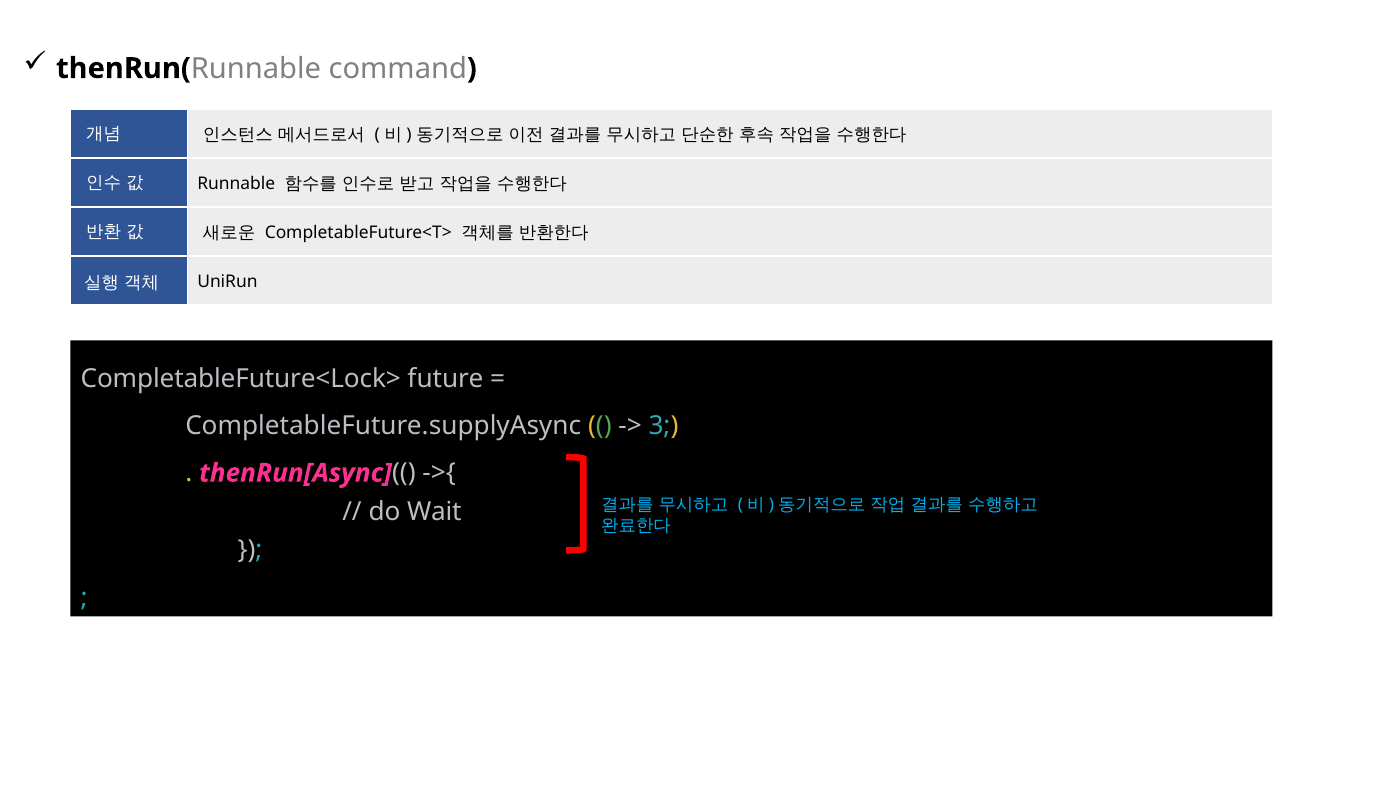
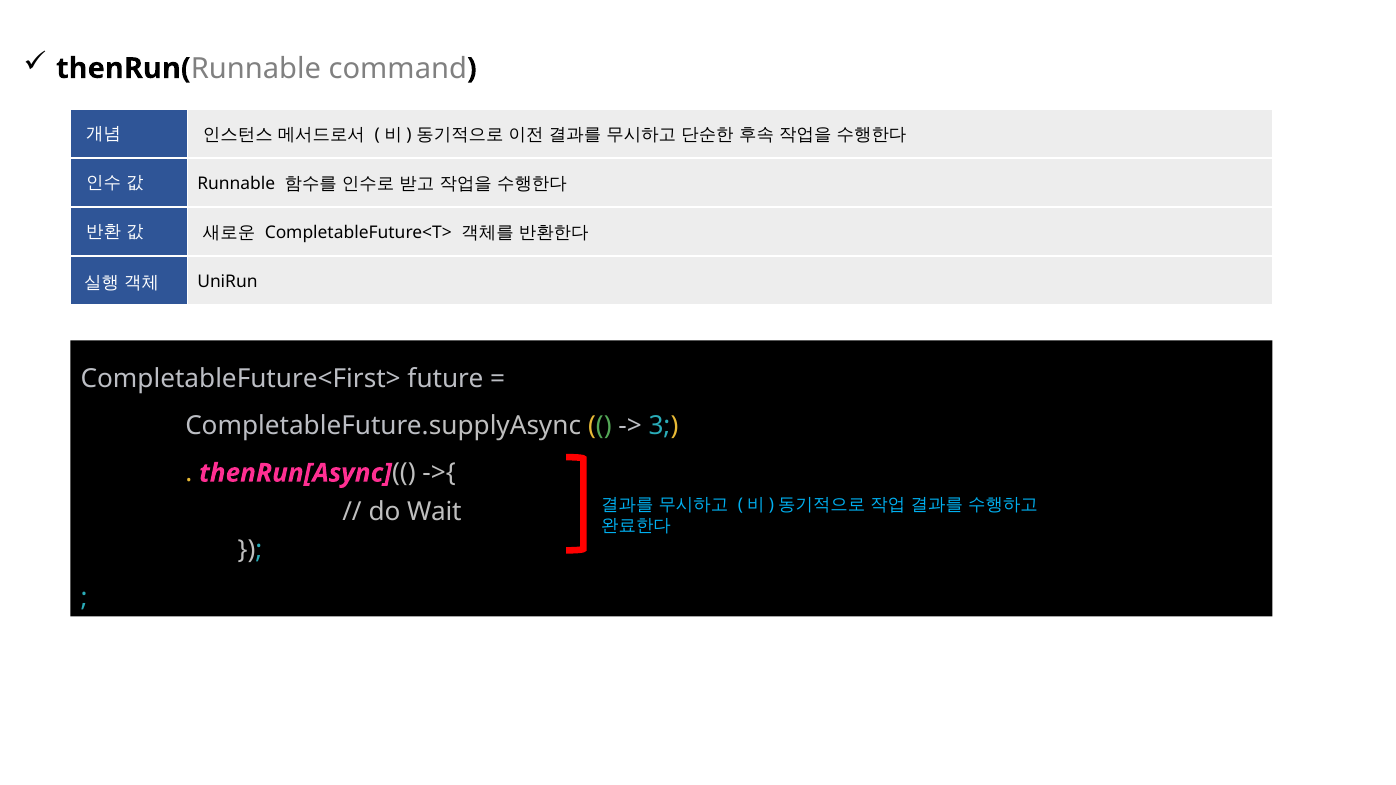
CompletableFuture<Lock>: CompletableFuture<Lock> -> CompletableFuture<First> (241, 379)
